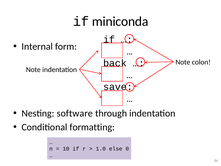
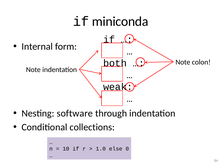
back: back -> both (115, 63)
save: save -> weak (118, 87)
formatting: formatting -> collections (92, 127)
